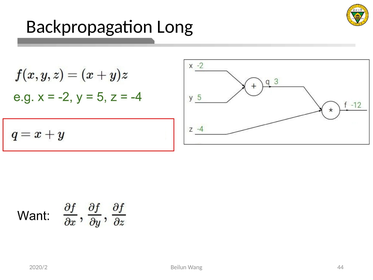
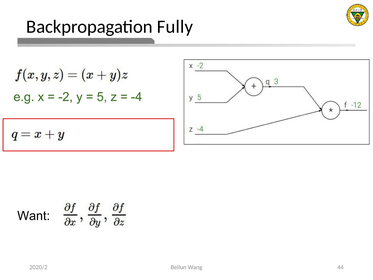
Long: Long -> Fully (175, 27)
